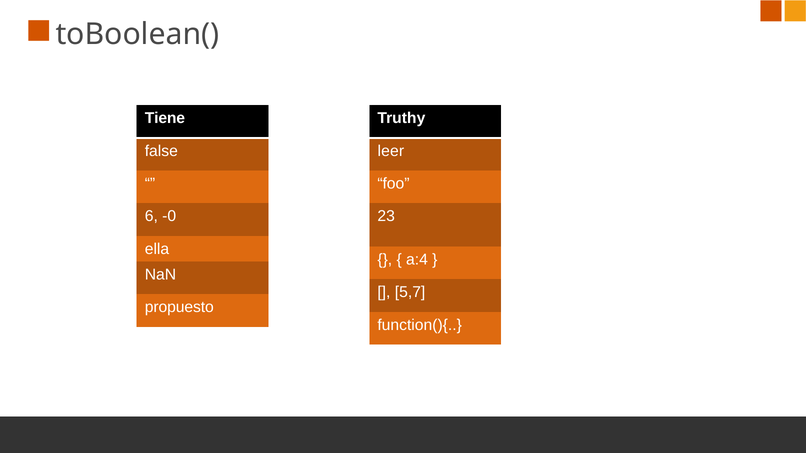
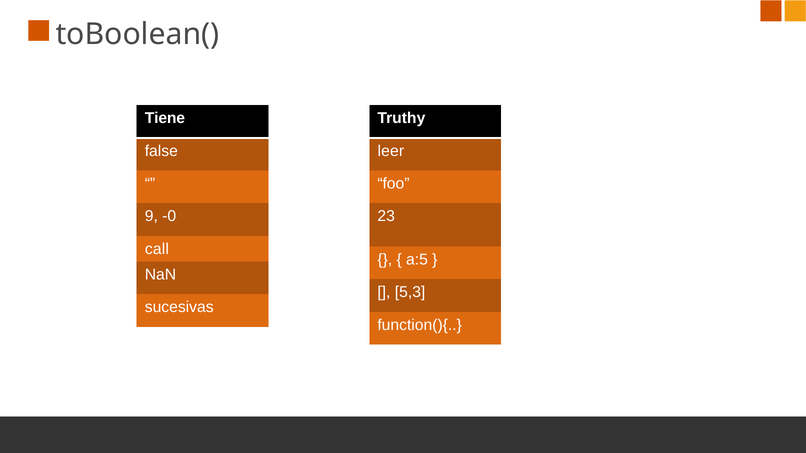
6: 6 -> 9 (151, 216)
ella: ella -> call (157, 249)
a:4: a:4 -> a:5 (417, 260)
5,7: 5,7 -> 5,3 (410, 292)
propuesto: propuesto -> sucesivas (179, 308)
